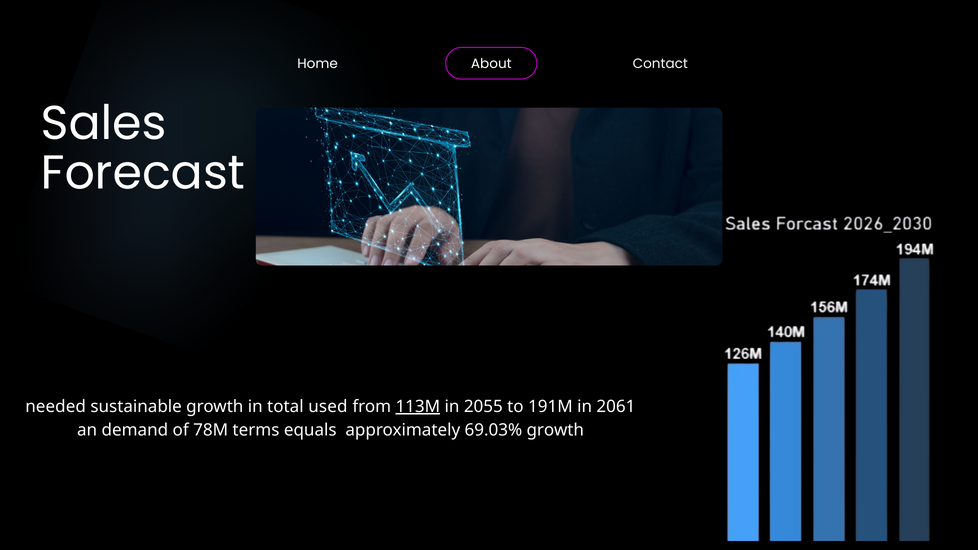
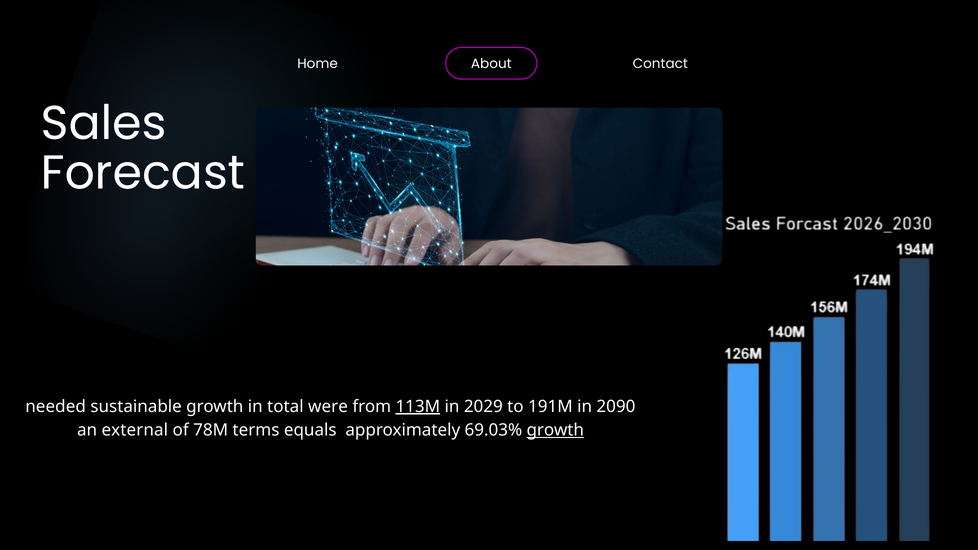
used: used -> were (328, 407)
2055: 2055 -> 2029 (483, 407)
2061: 2061 -> 2090 (616, 407)
demand: demand -> external (135, 430)
growth underline: none -> present (555, 430)
